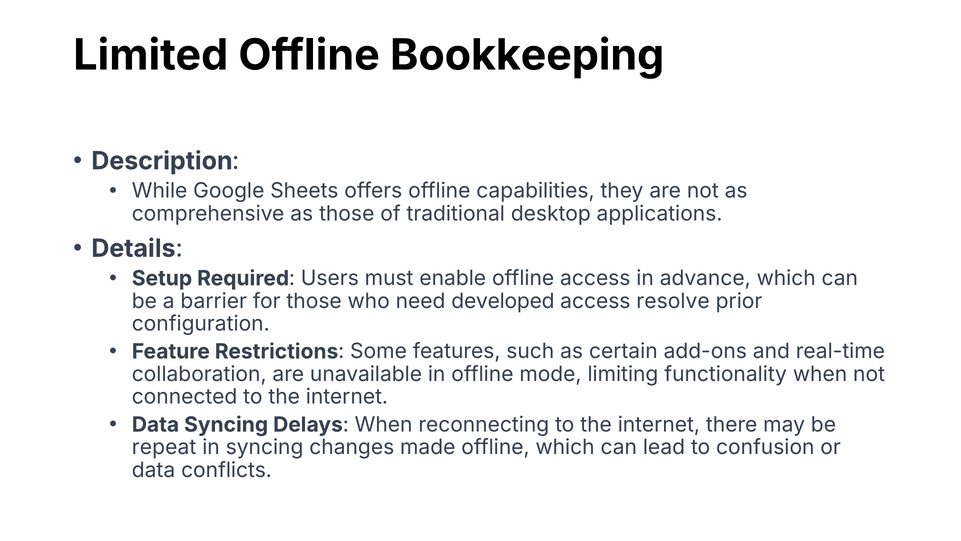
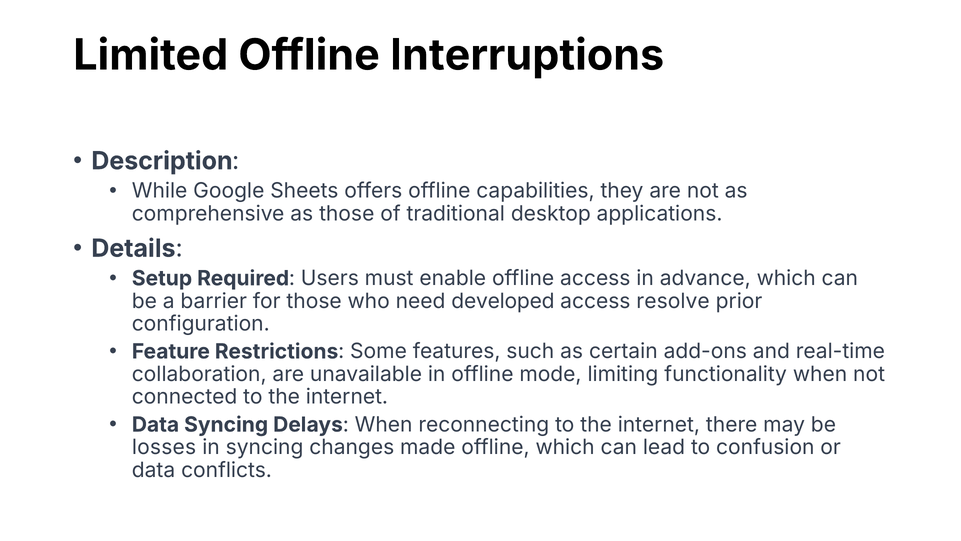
Bookkeeping: Bookkeeping -> Interruptions (527, 55)
repeat: repeat -> losses (164, 447)
